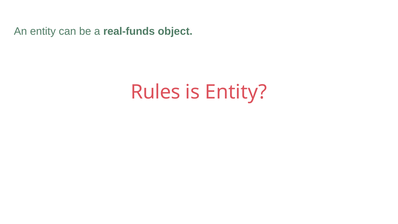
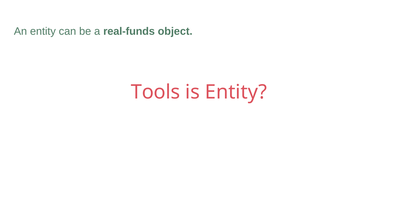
Rules: Rules -> Tools (156, 92)
